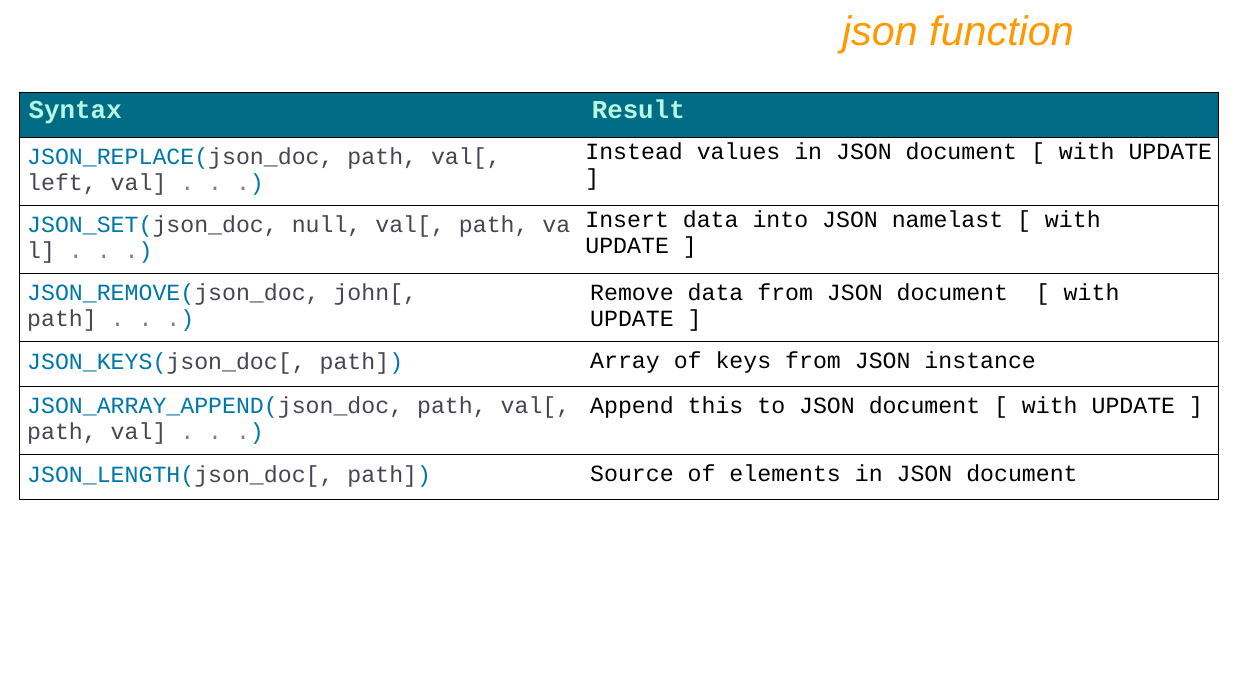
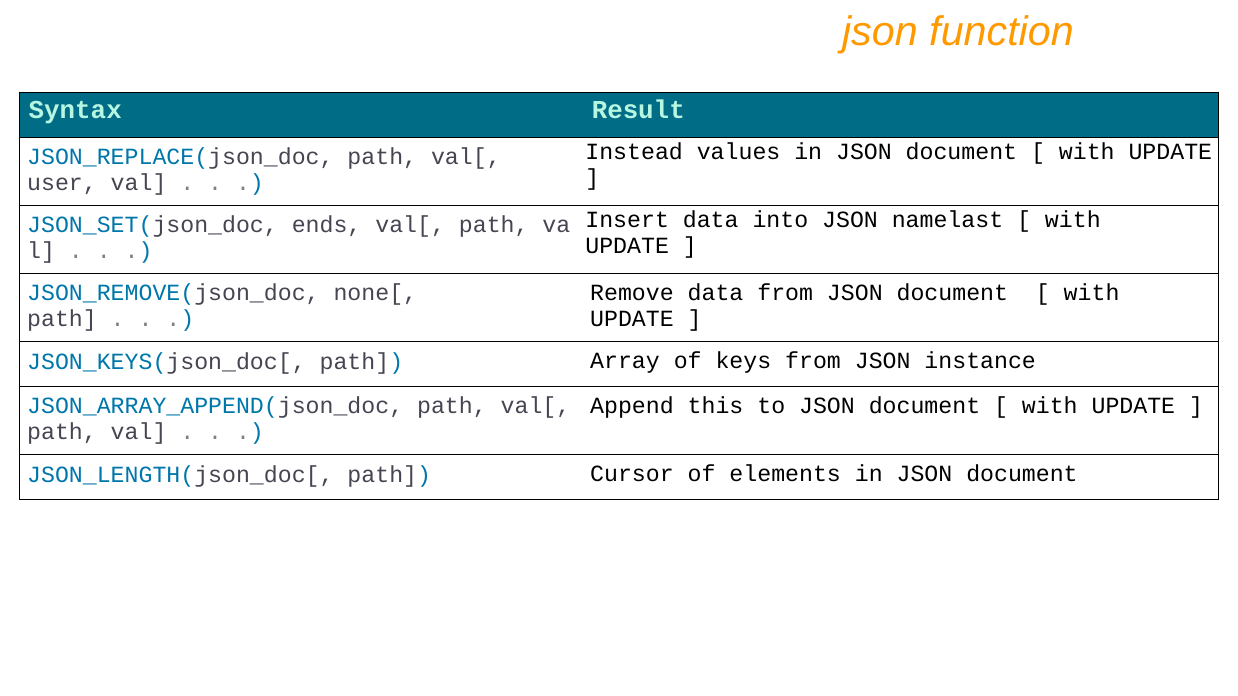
left: left -> user (62, 183)
null: null -> ends (327, 225)
john[: john[ -> none[ (375, 293)
Source: Source -> Cursor (632, 474)
